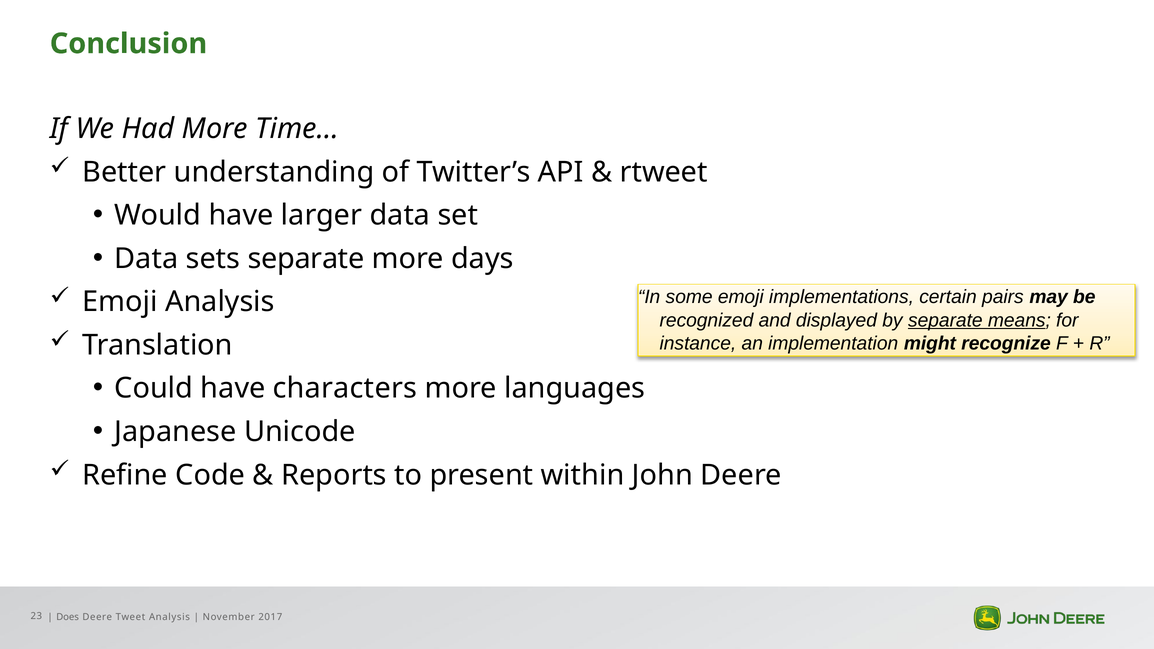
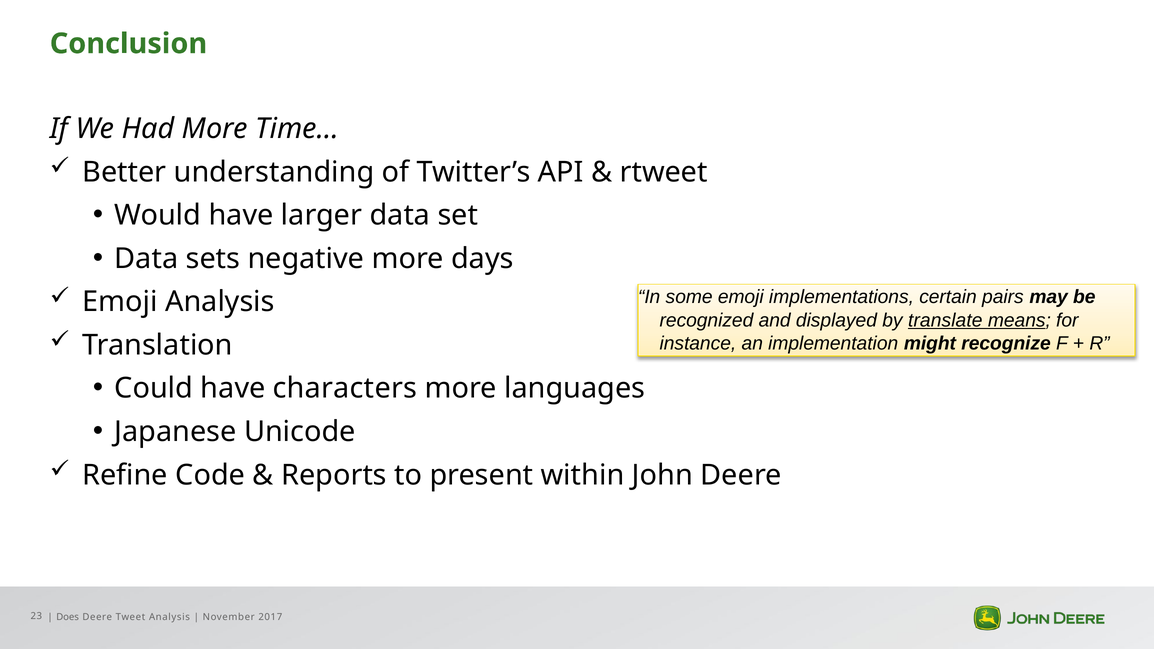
sets separate: separate -> negative (306, 259)
by separate: separate -> translate (945, 320)
